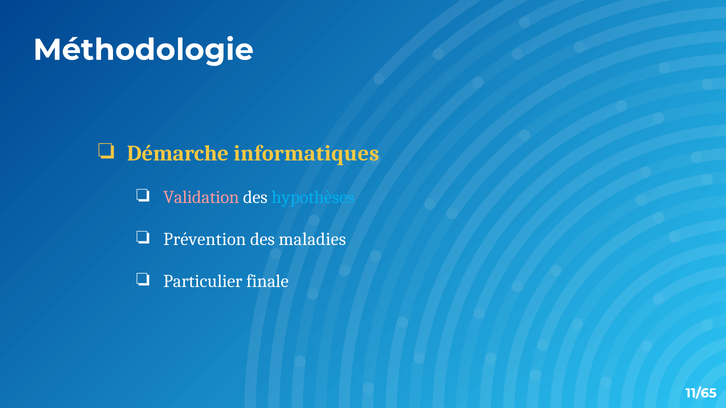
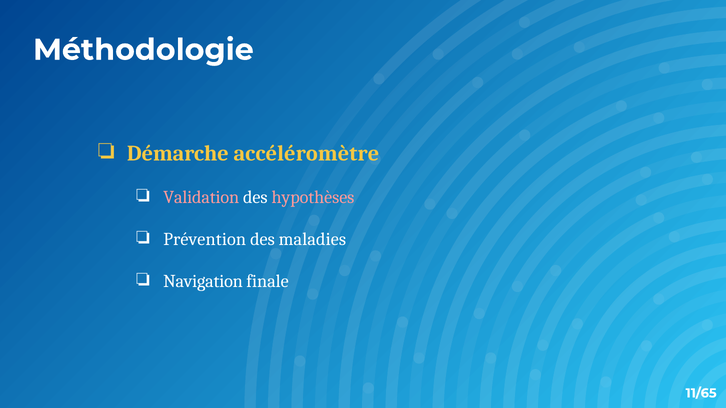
informatiques: informatiques -> accéléromètre (306, 153)
hypothèses colour: light blue -> pink (313, 197)
Particulier: Particulier -> Navigation (203, 281)
